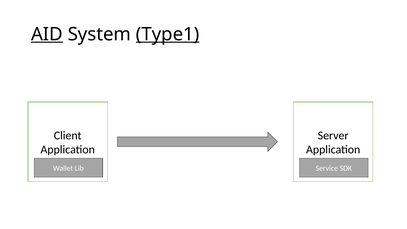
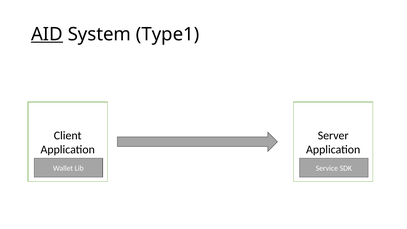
Type1 underline: present -> none (168, 34)
